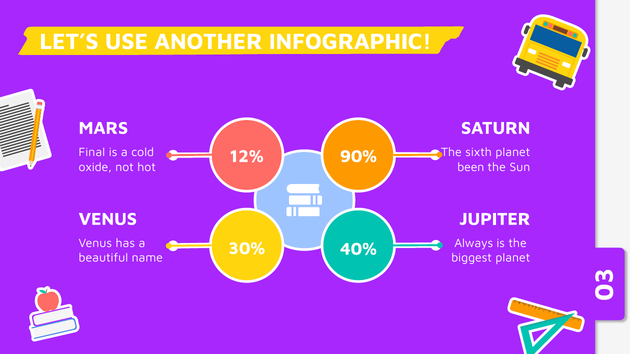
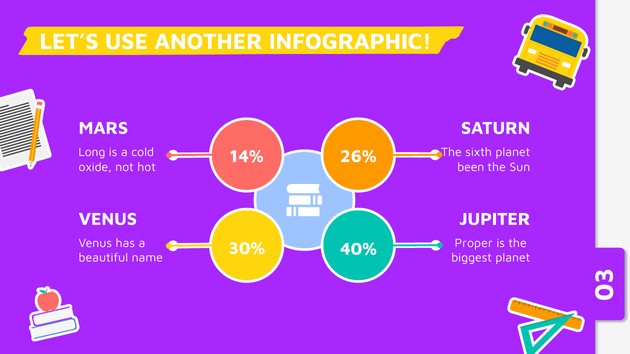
Final: Final -> Long (92, 153)
12%: 12% -> 14% (247, 156)
90%: 90% -> 26% (358, 156)
Always: Always -> Proper (474, 243)
